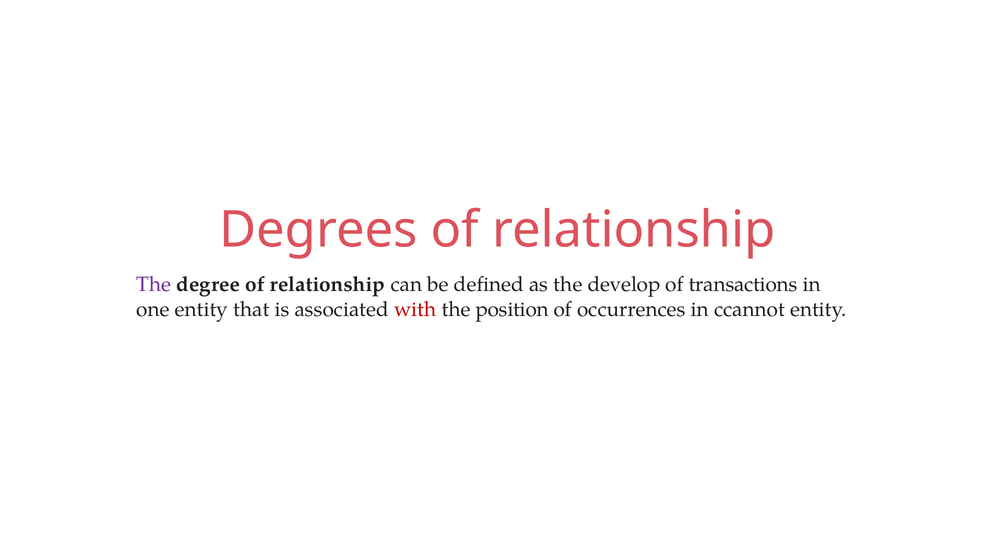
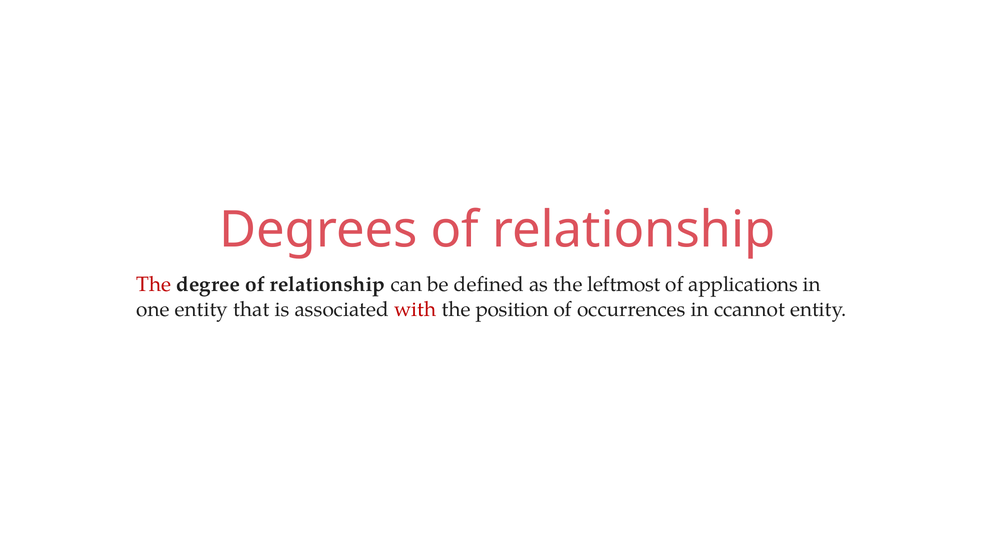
The colour: purple -> red (154, 285)
develop: develop -> leftmost (624, 285)
transactions: transactions -> applications (743, 285)
